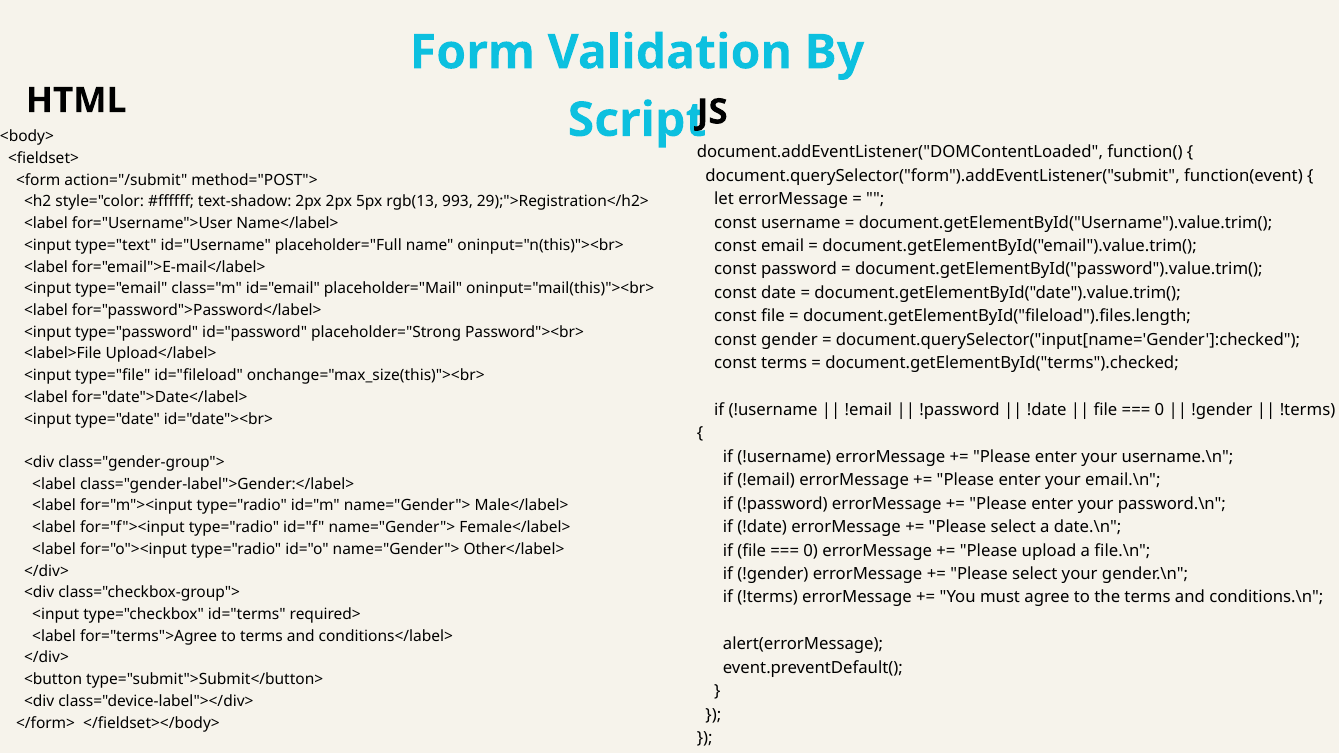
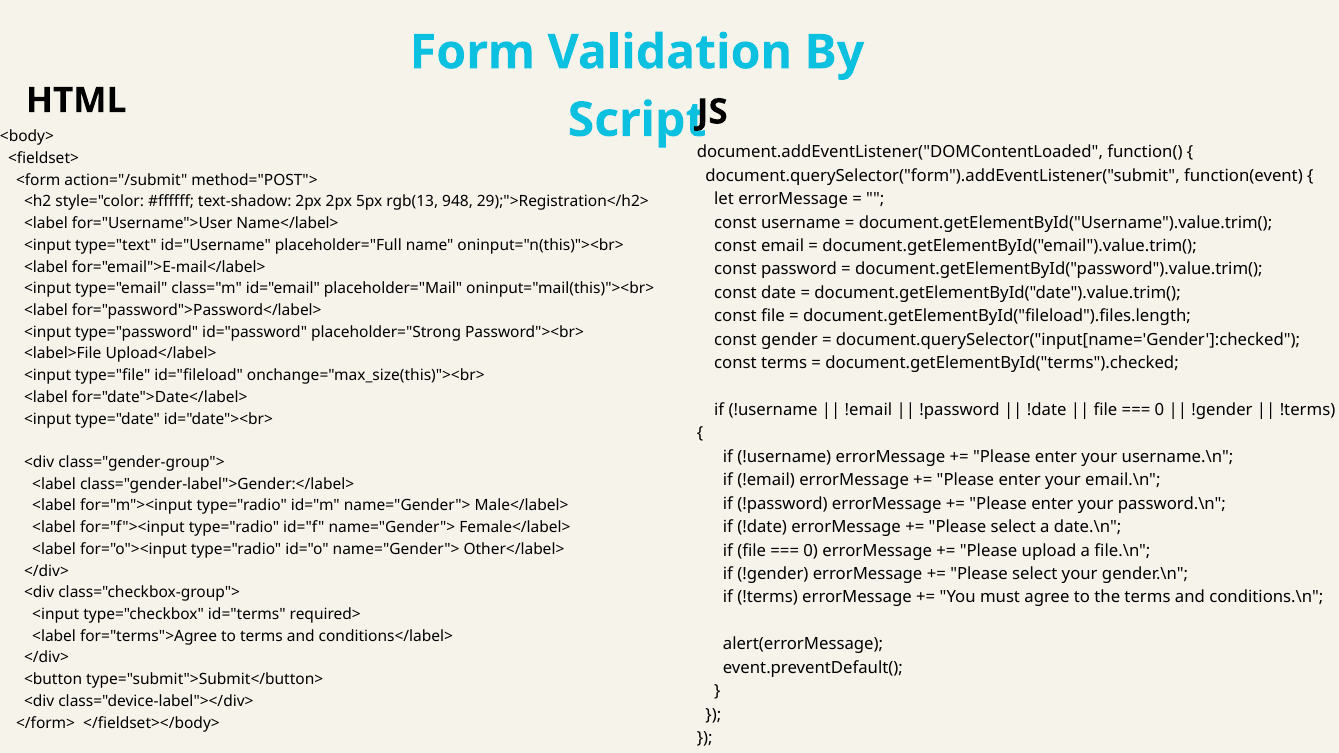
993: 993 -> 948 (458, 202)
